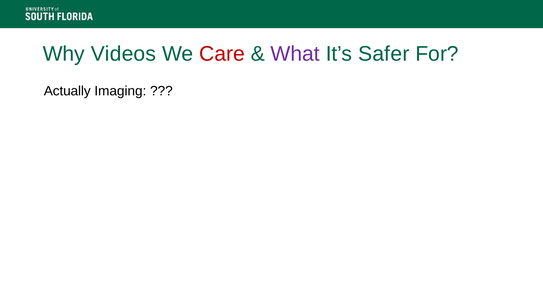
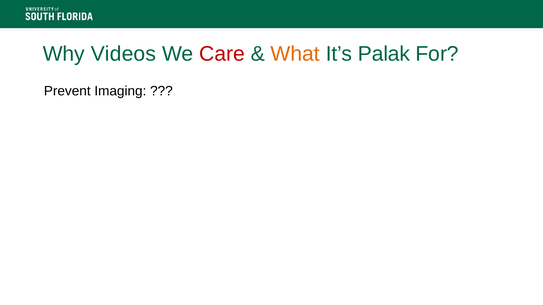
What colour: purple -> orange (295, 54)
Safer: Safer -> Palak (384, 54)
Actually: Actually -> Prevent (67, 91)
